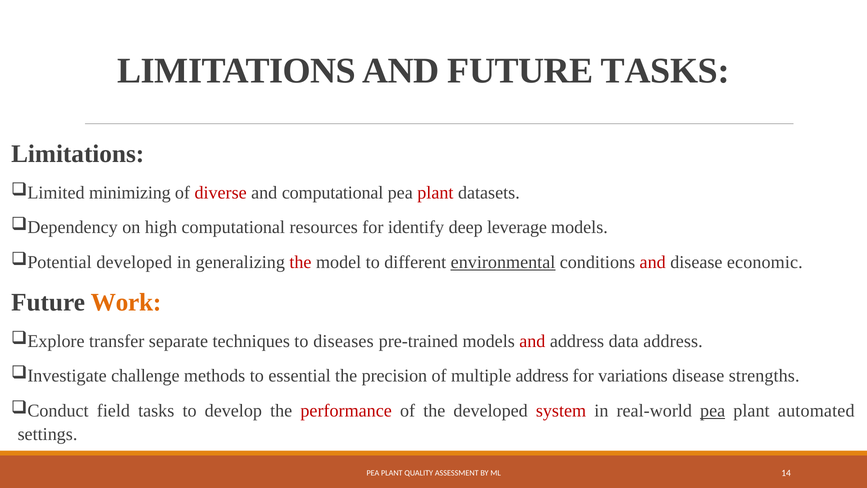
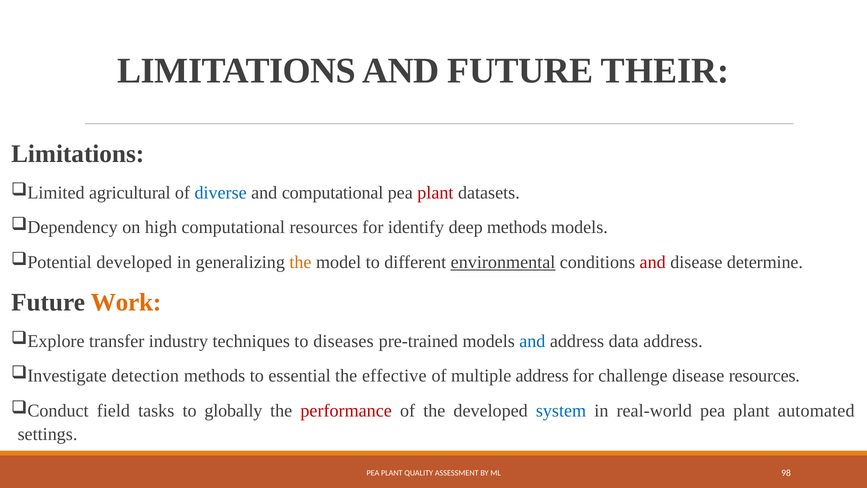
FUTURE TASKS: TASKS -> THEIR (665, 71)
minimizing: minimizing -> agricultural (130, 193)
diverse colour: red -> blue (221, 193)
deep leverage: leverage -> methods (517, 227)
the colour: red -> orange (300, 262)
economic: economic -> determine (765, 262)
separate: separate -> industry (178, 341)
and colour: red -> blue (532, 341)
challenge: challenge -> detection (145, 376)
precision: precision -> effective (394, 376)
variations: variations -> challenge (633, 376)
disease strengths: strengths -> resources (764, 376)
develop: develop -> globally (233, 410)
system colour: red -> blue (561, 410)
pea underline: present -> none (713, 410)
14: 14 -> 98 (786, 473)
